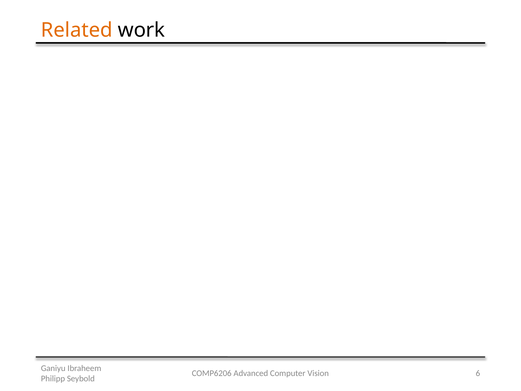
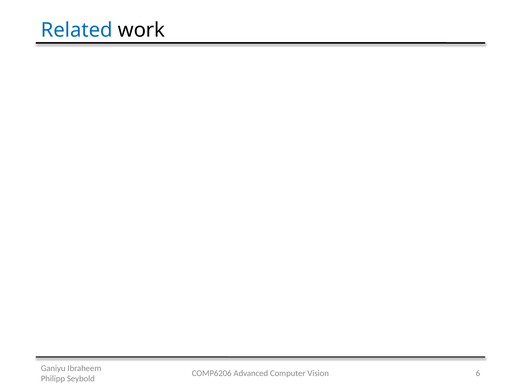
Related colour: orange -> blue (77, 30)
